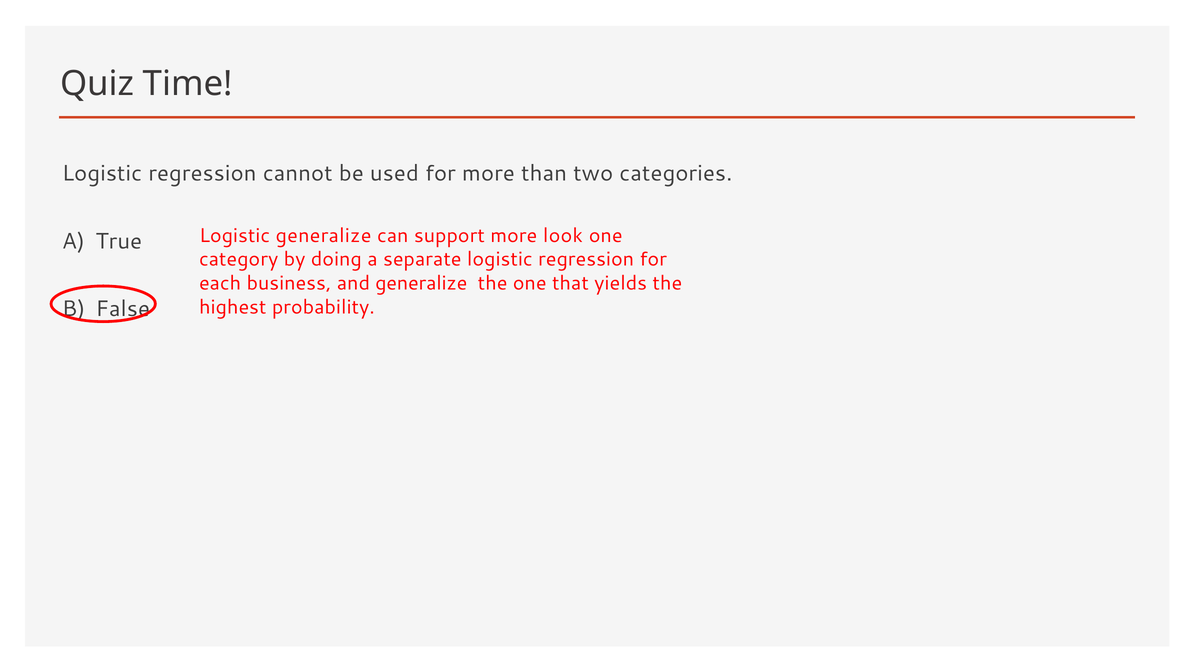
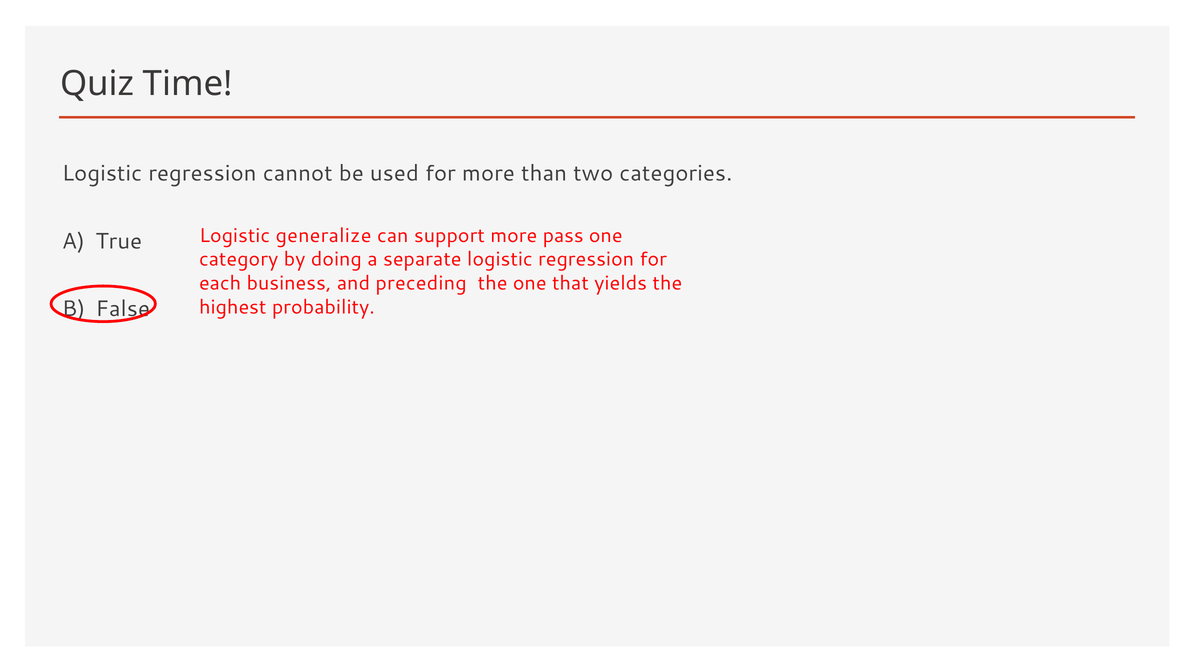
look: look -> pass (563, 235)
and generalize: generalize -> preceding (421, 283)
